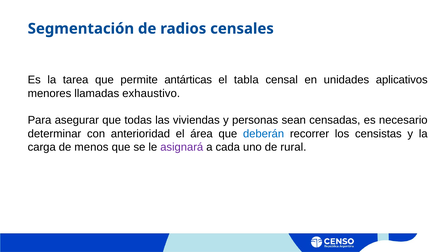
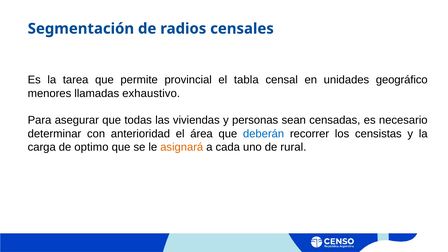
antárticas: antárticas -> provincial (188, 80)
aplicativos: aplicativos -> geográfico (402, 80)
menos: menos -> optimo (91, 147)
asignará colour: purple -> orange (182, 147)
